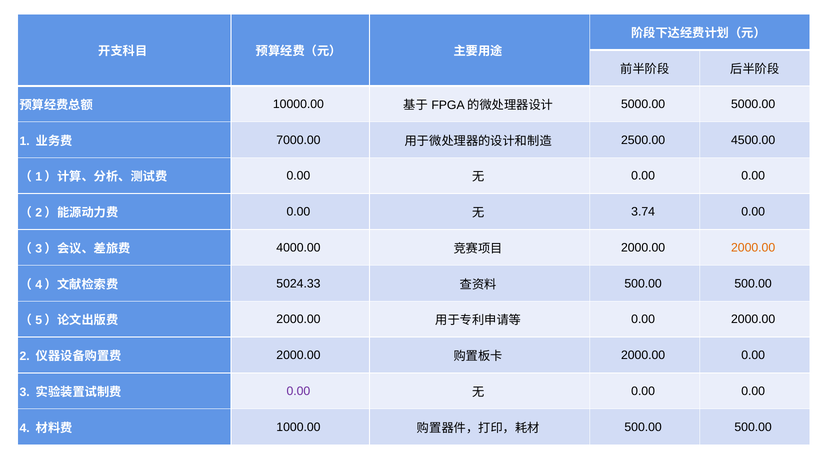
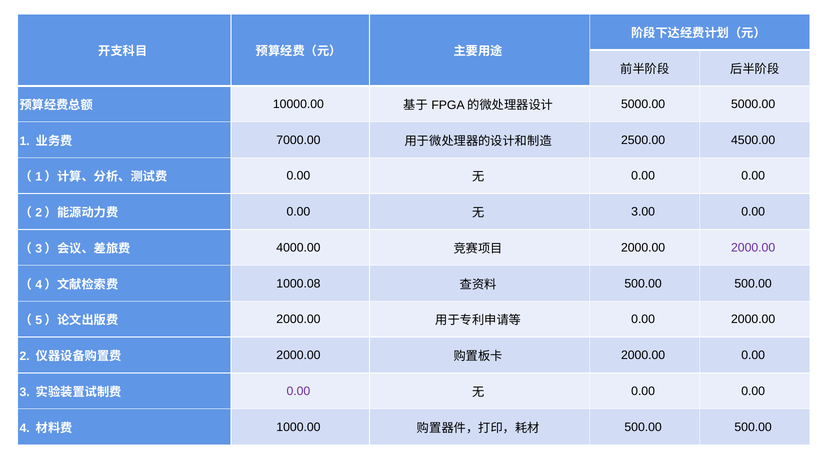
3.74: 3.74 -> 3.00 (643, 212)
2000.00 colour: orange -> purple (753, 248)
5024.33: 5024.33 -> 1000.08 (298, 284)
